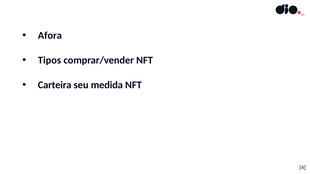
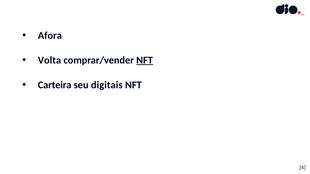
Tipos: Tipos -> Volta (50, 60)
NFT underline: none -> present (145, 60)
medida: medida -> digitais (107, 85)
